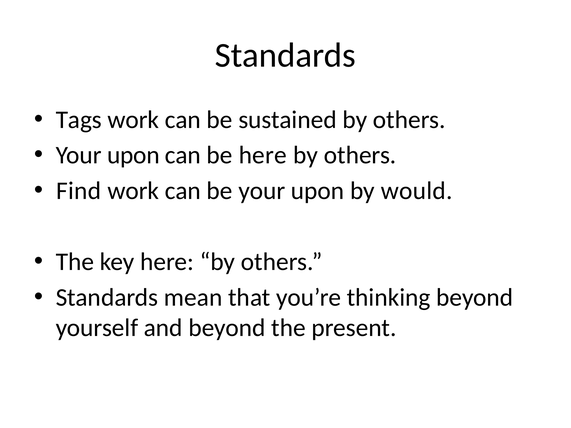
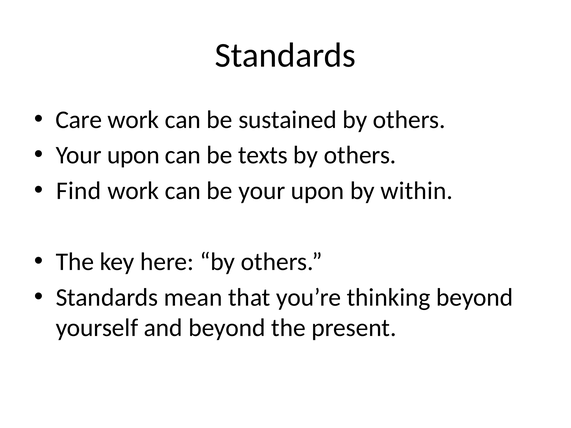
Tags: Tags -> Care (79, 120)
be here: here -> texts (263, 155)
would: would -> within (417, 191)
